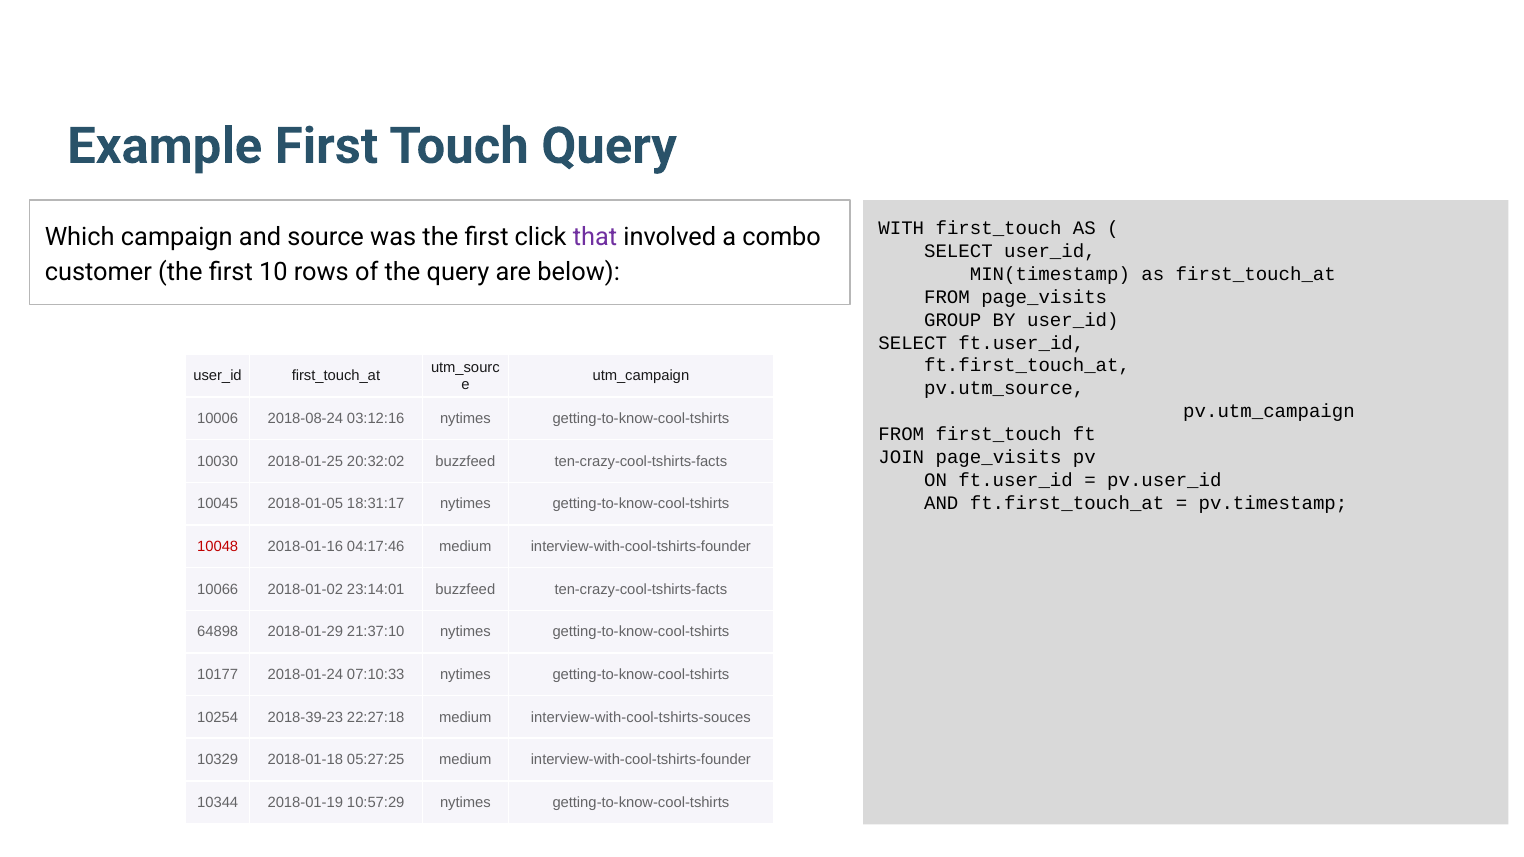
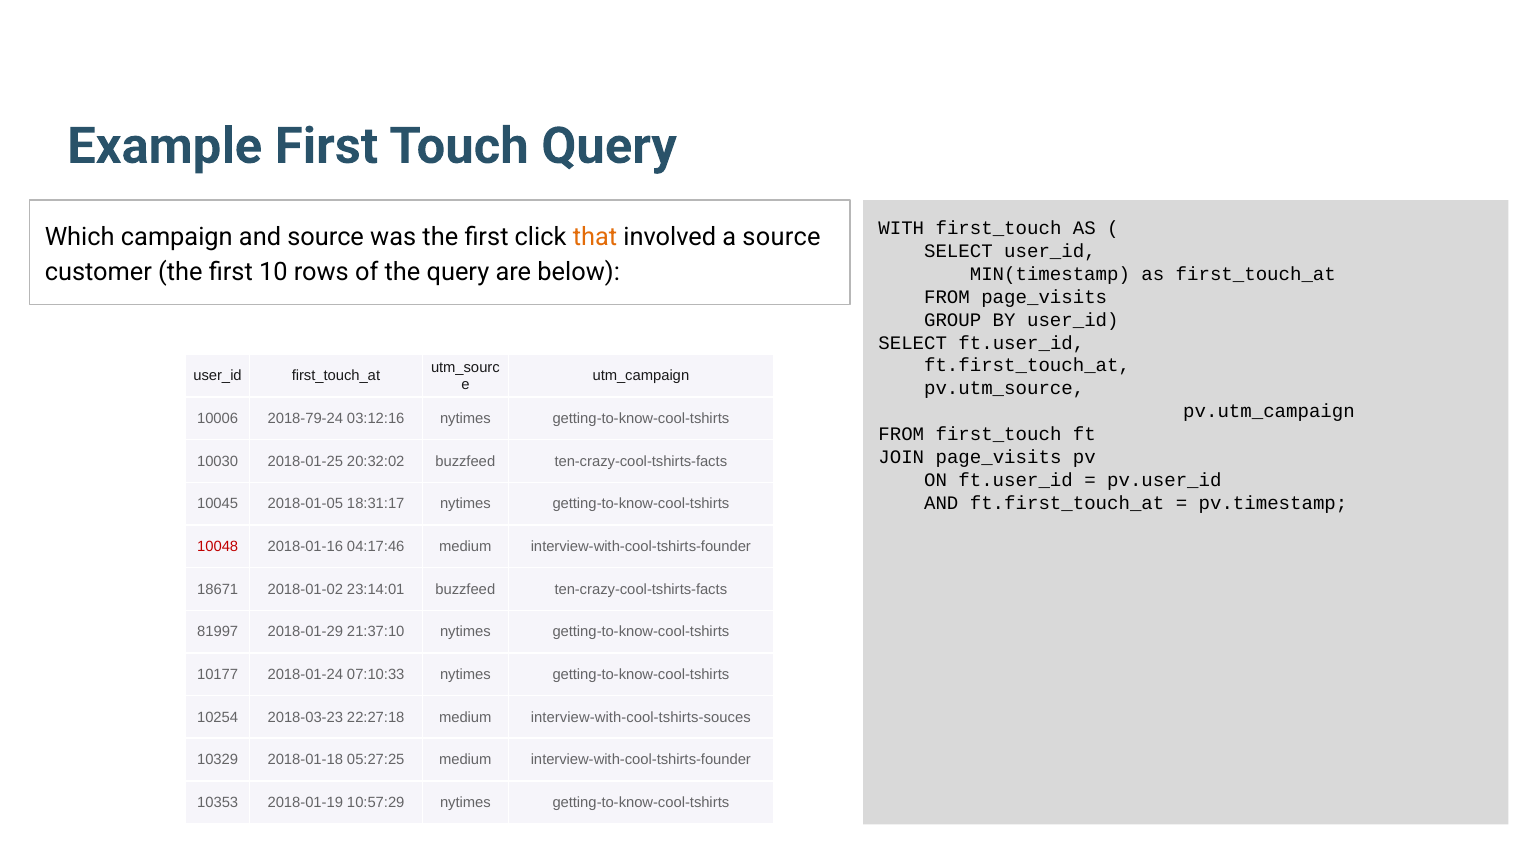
that colour: purple -> orange (595, 237)
a combo: combo -> source (782, 237)
2018-08-24: 2018-08-24 -> 2018-79-24 (305, 419)
10066: 10066 -> 18671 (218, 589)
64898: 64898 -> 81997 (218, 632)
2018-39-23: 2018-39-23 -> 2018-03-23 (305, 717)
10344: 10344 -> 10353 (218, 803)
